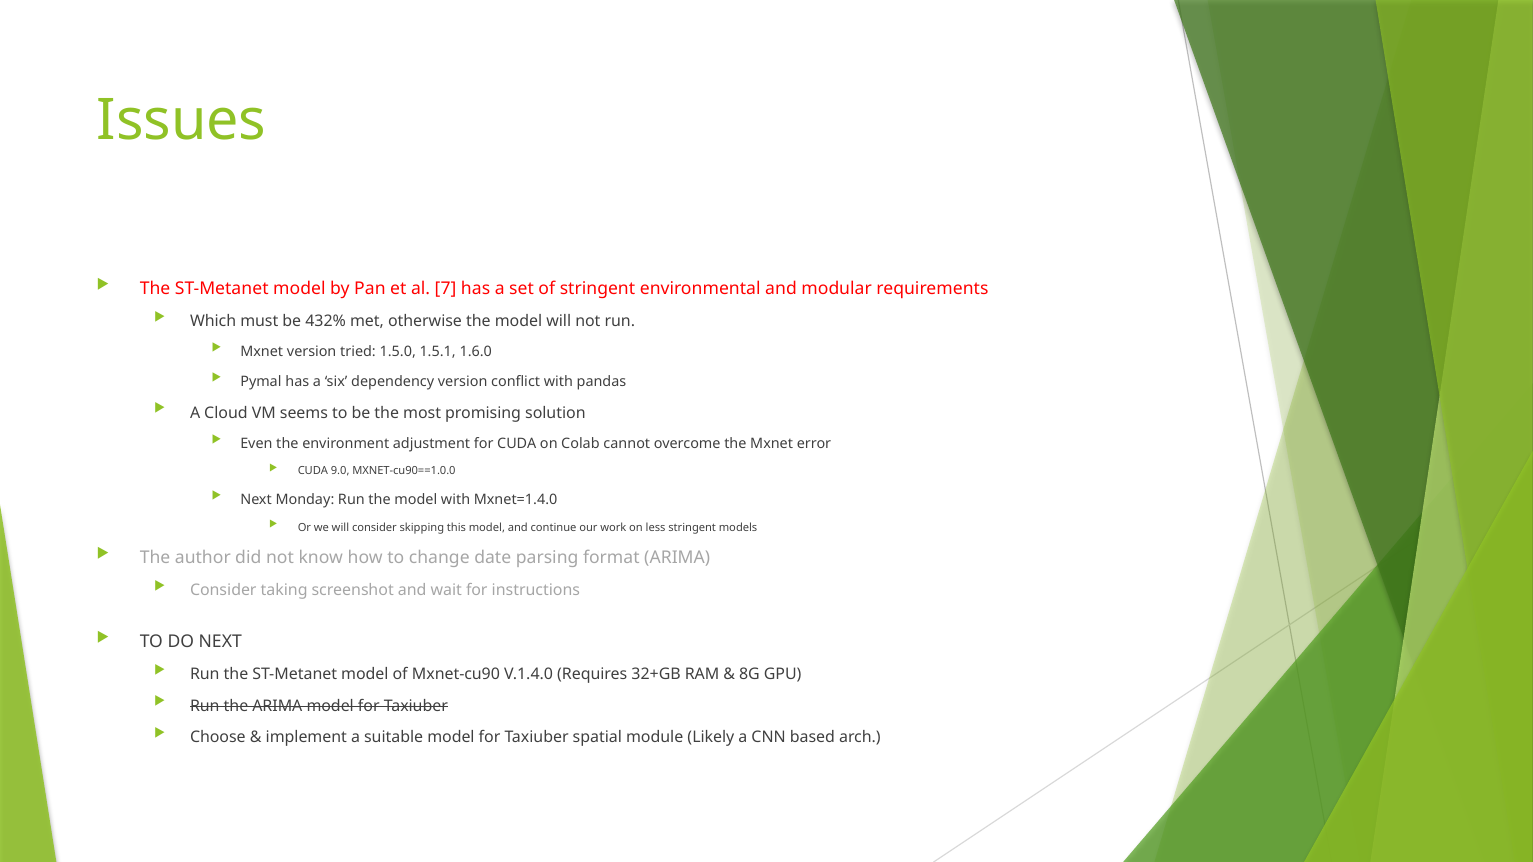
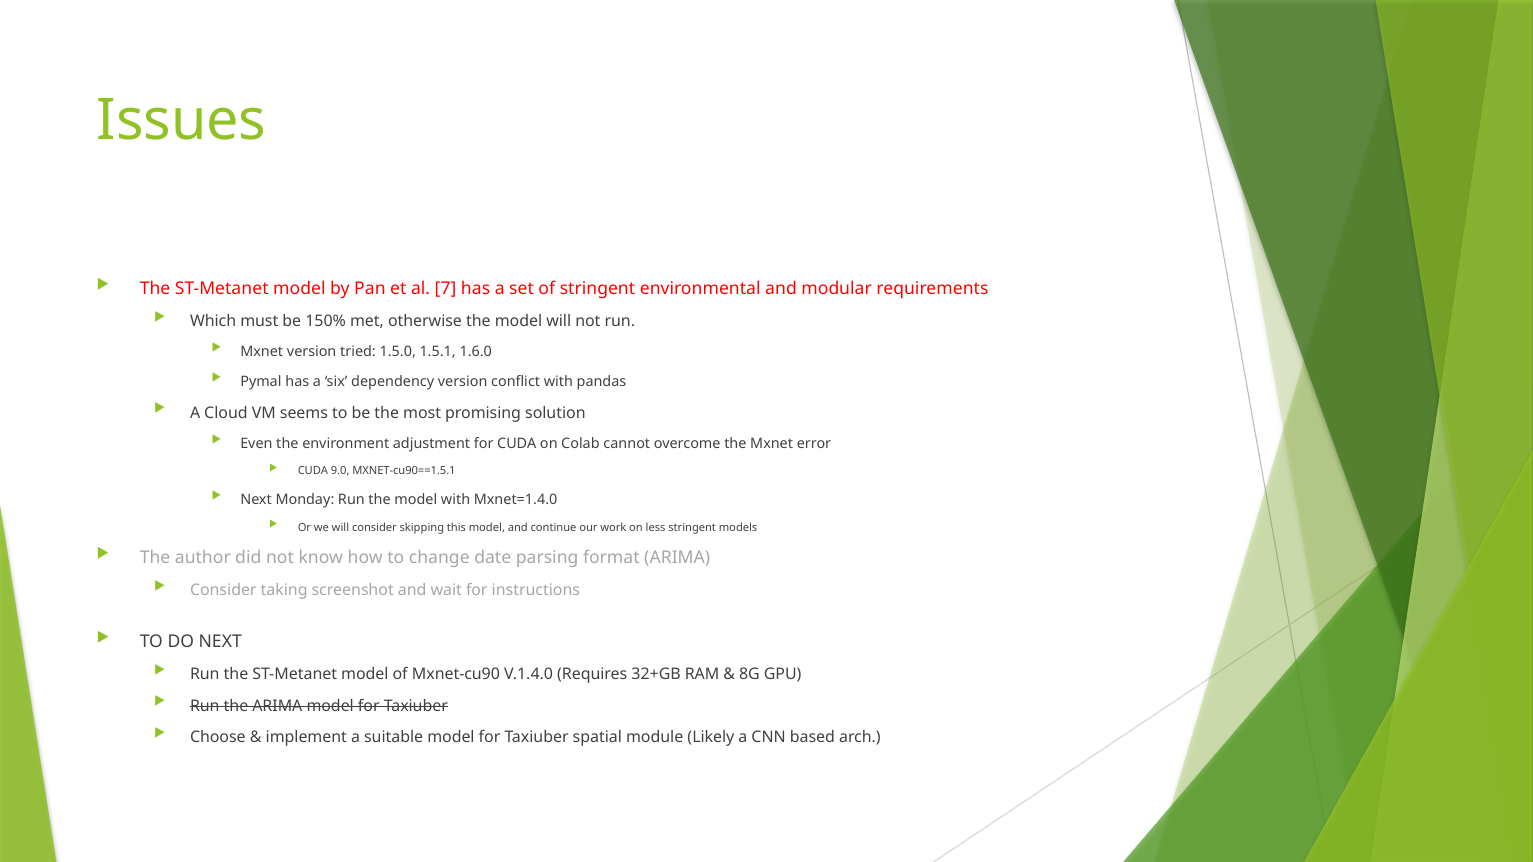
432%: 432% -> 150% (326, 321)
MXNET-cu90==1.0.0: MXNET-cu90==1.0.0 -> MXNET-cu90==1.5.1 (404, 471)
